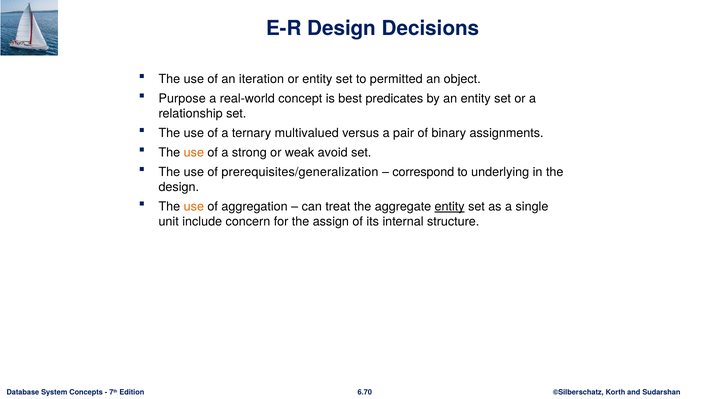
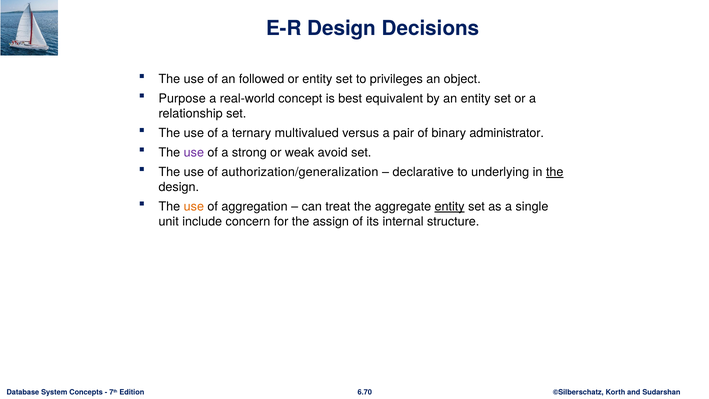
iteration: iteration -> followed (262, 79)
permitted: permitted -> privileges (396, 79)
predicates: predicates -> equivalent (394, 98)
assignments: assignments -> administrator (507, 133)
use colour: orange -> purple (194, 152)
prerequisites/generalization: prerequisites/generalization -> authorization/generalization (300, 172)
correspond: correspond -> declarative (423, 172)
the underline: none -> present (555, 172)
